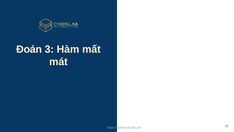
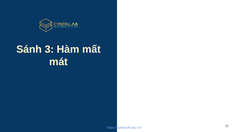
Đoán: Đoán -> Sánh (29, 49)
